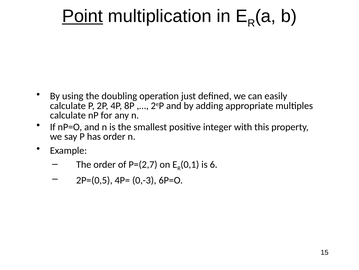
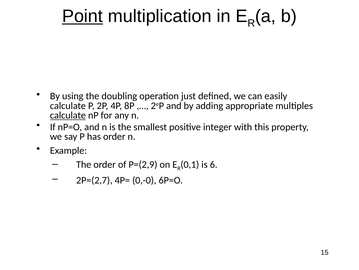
calculate underline: none -> present (68, 115)
P=(2,7: P=(2,7 -> P=(2,9 (143, 164)
2P=(0,5: 2P=(0,5 -> 2P=(2,7 (94, 180)
0,-3: 0,-3 -> 0,-0 (144, 180)
